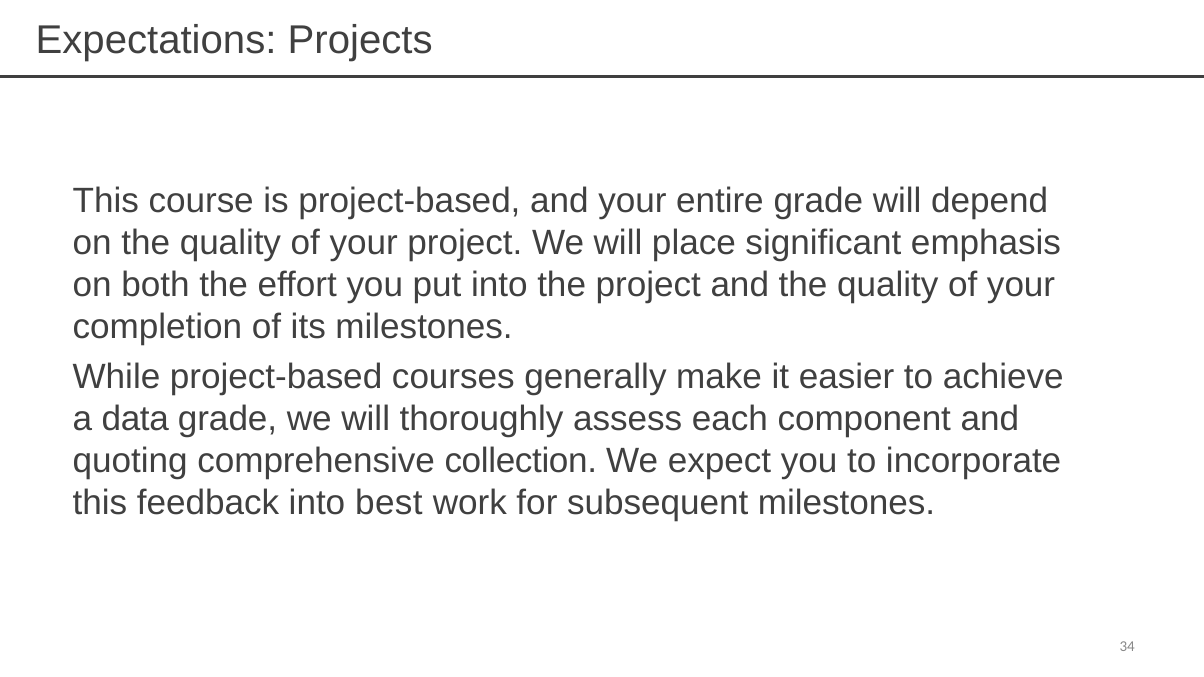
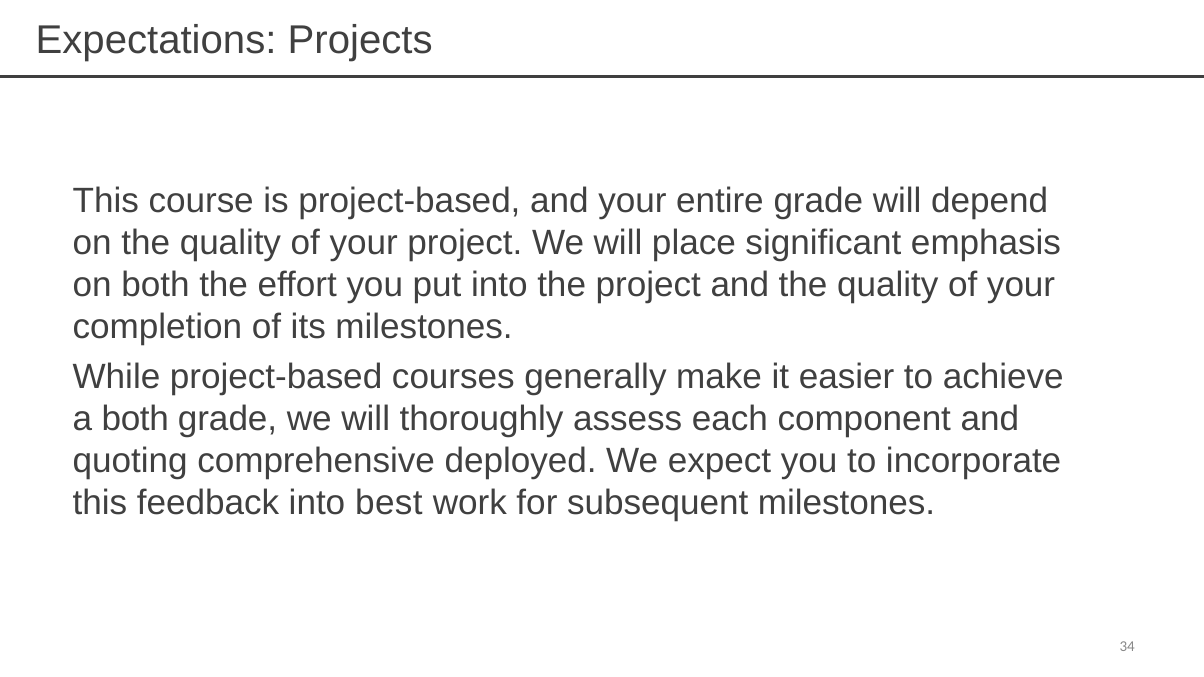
a data: data -> both (135, 419)
collection: collection -> deployed (521, 461)
